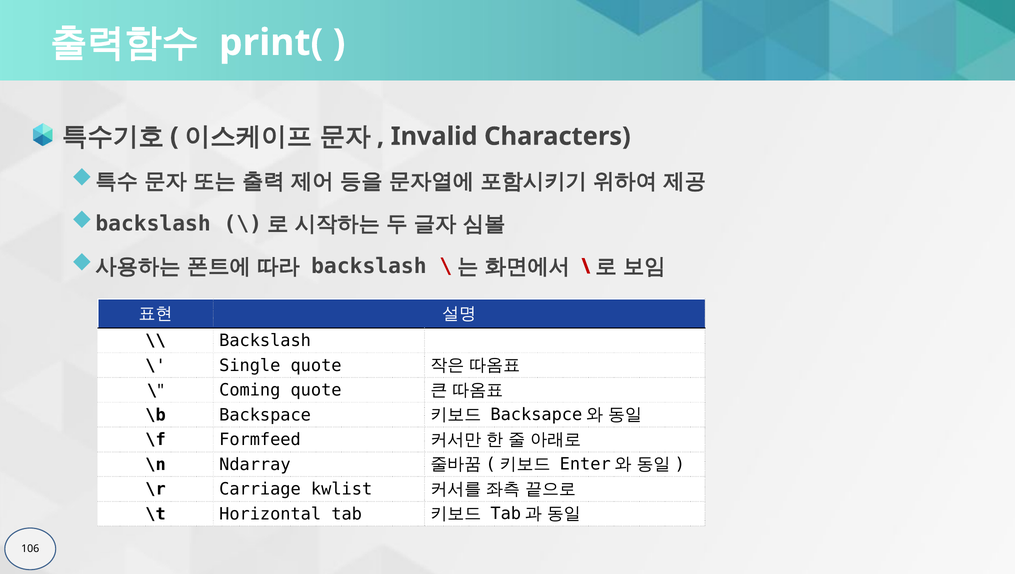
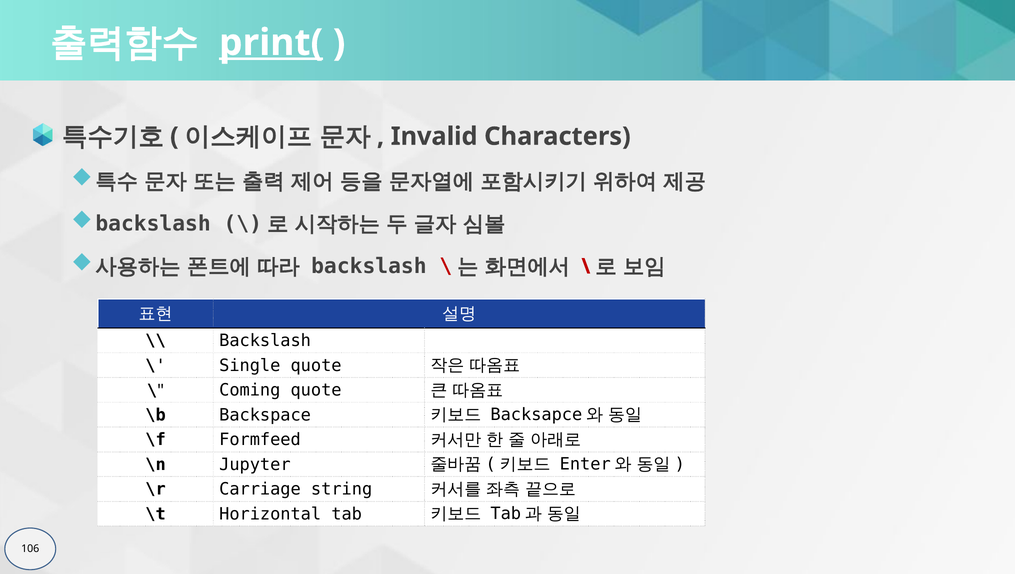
print( underline: none -> present (271, 43)
Ndarray: Ndarray -> Jupyter (255, 464)
kwlist: kwlist -> string (342, 489)
